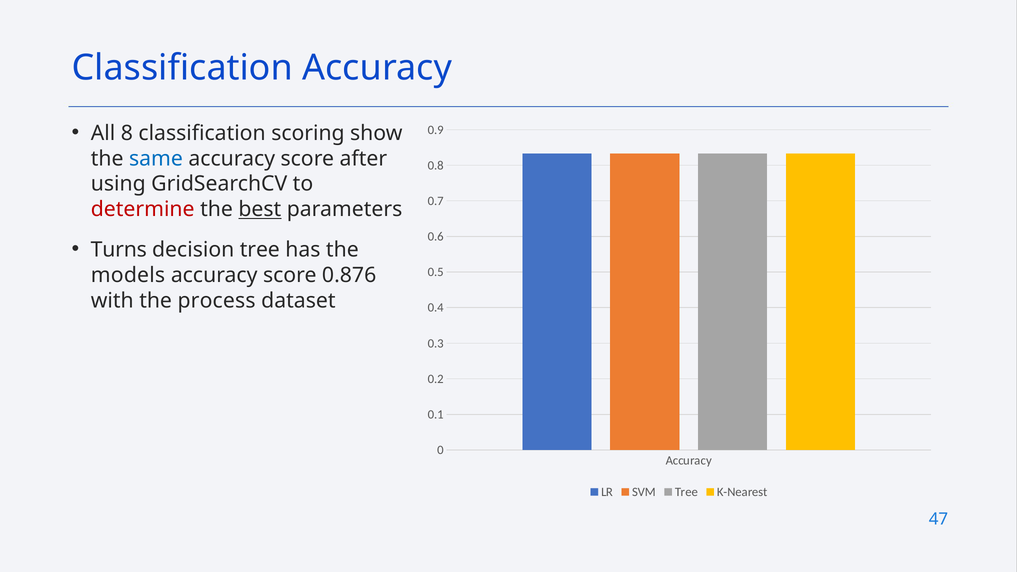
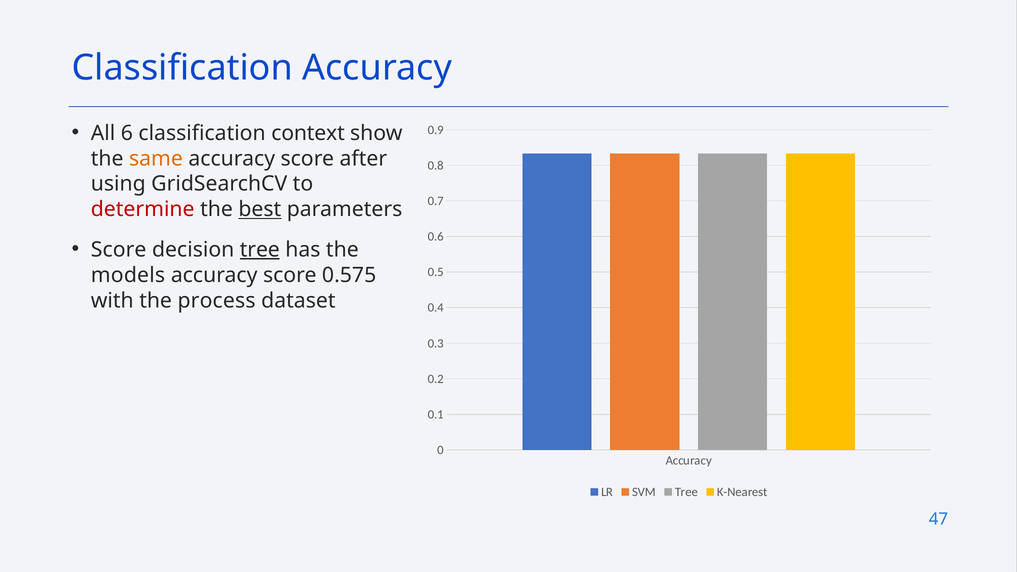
8: 8 -> 6 (127, 133)
scoring: scoring -> context (308, 133)
same colour: blue -> orange (156, 159)
Turns: Turns -> Score (119, 250)
tree underline: none -> present (260, 250)
0.876: 0.876 -> 0.575 (349, 275)
